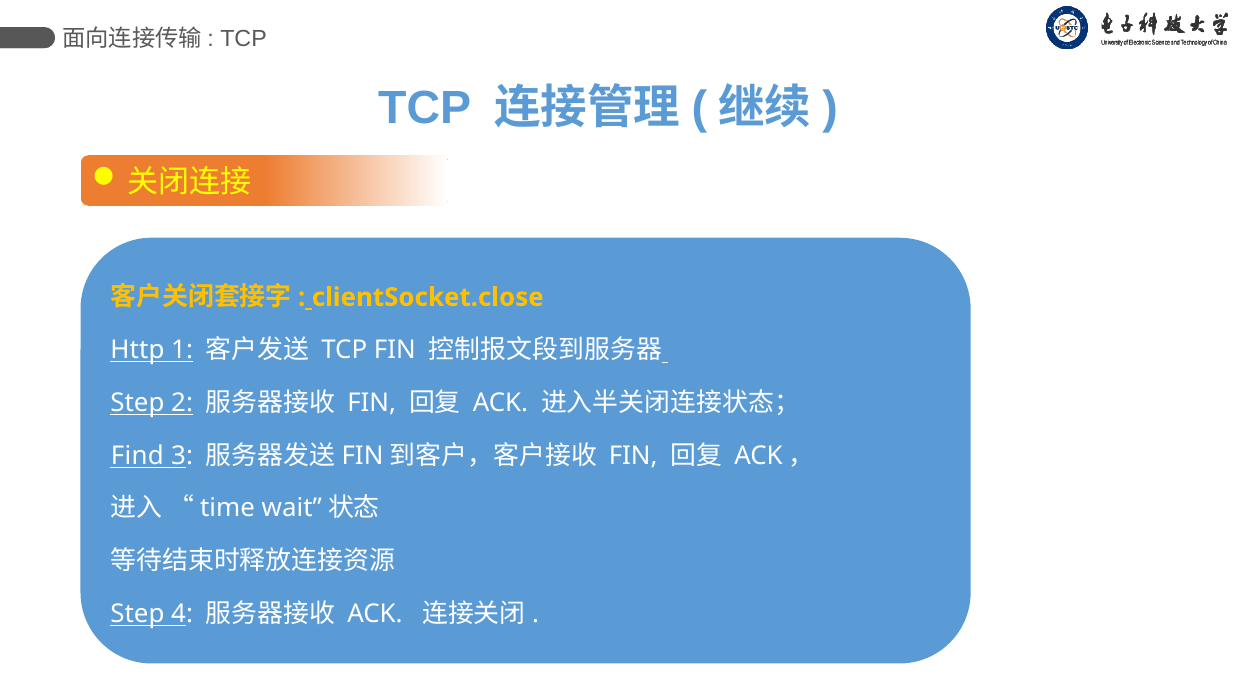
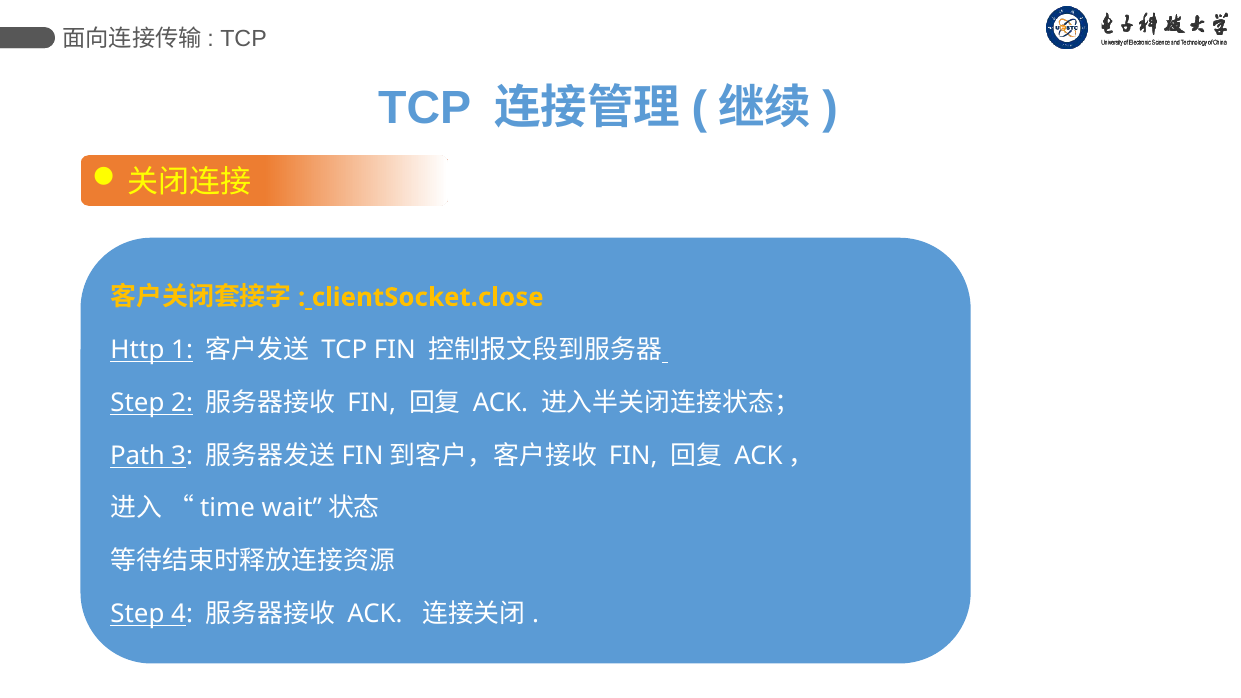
Find: Find -> Path (138, 456)
